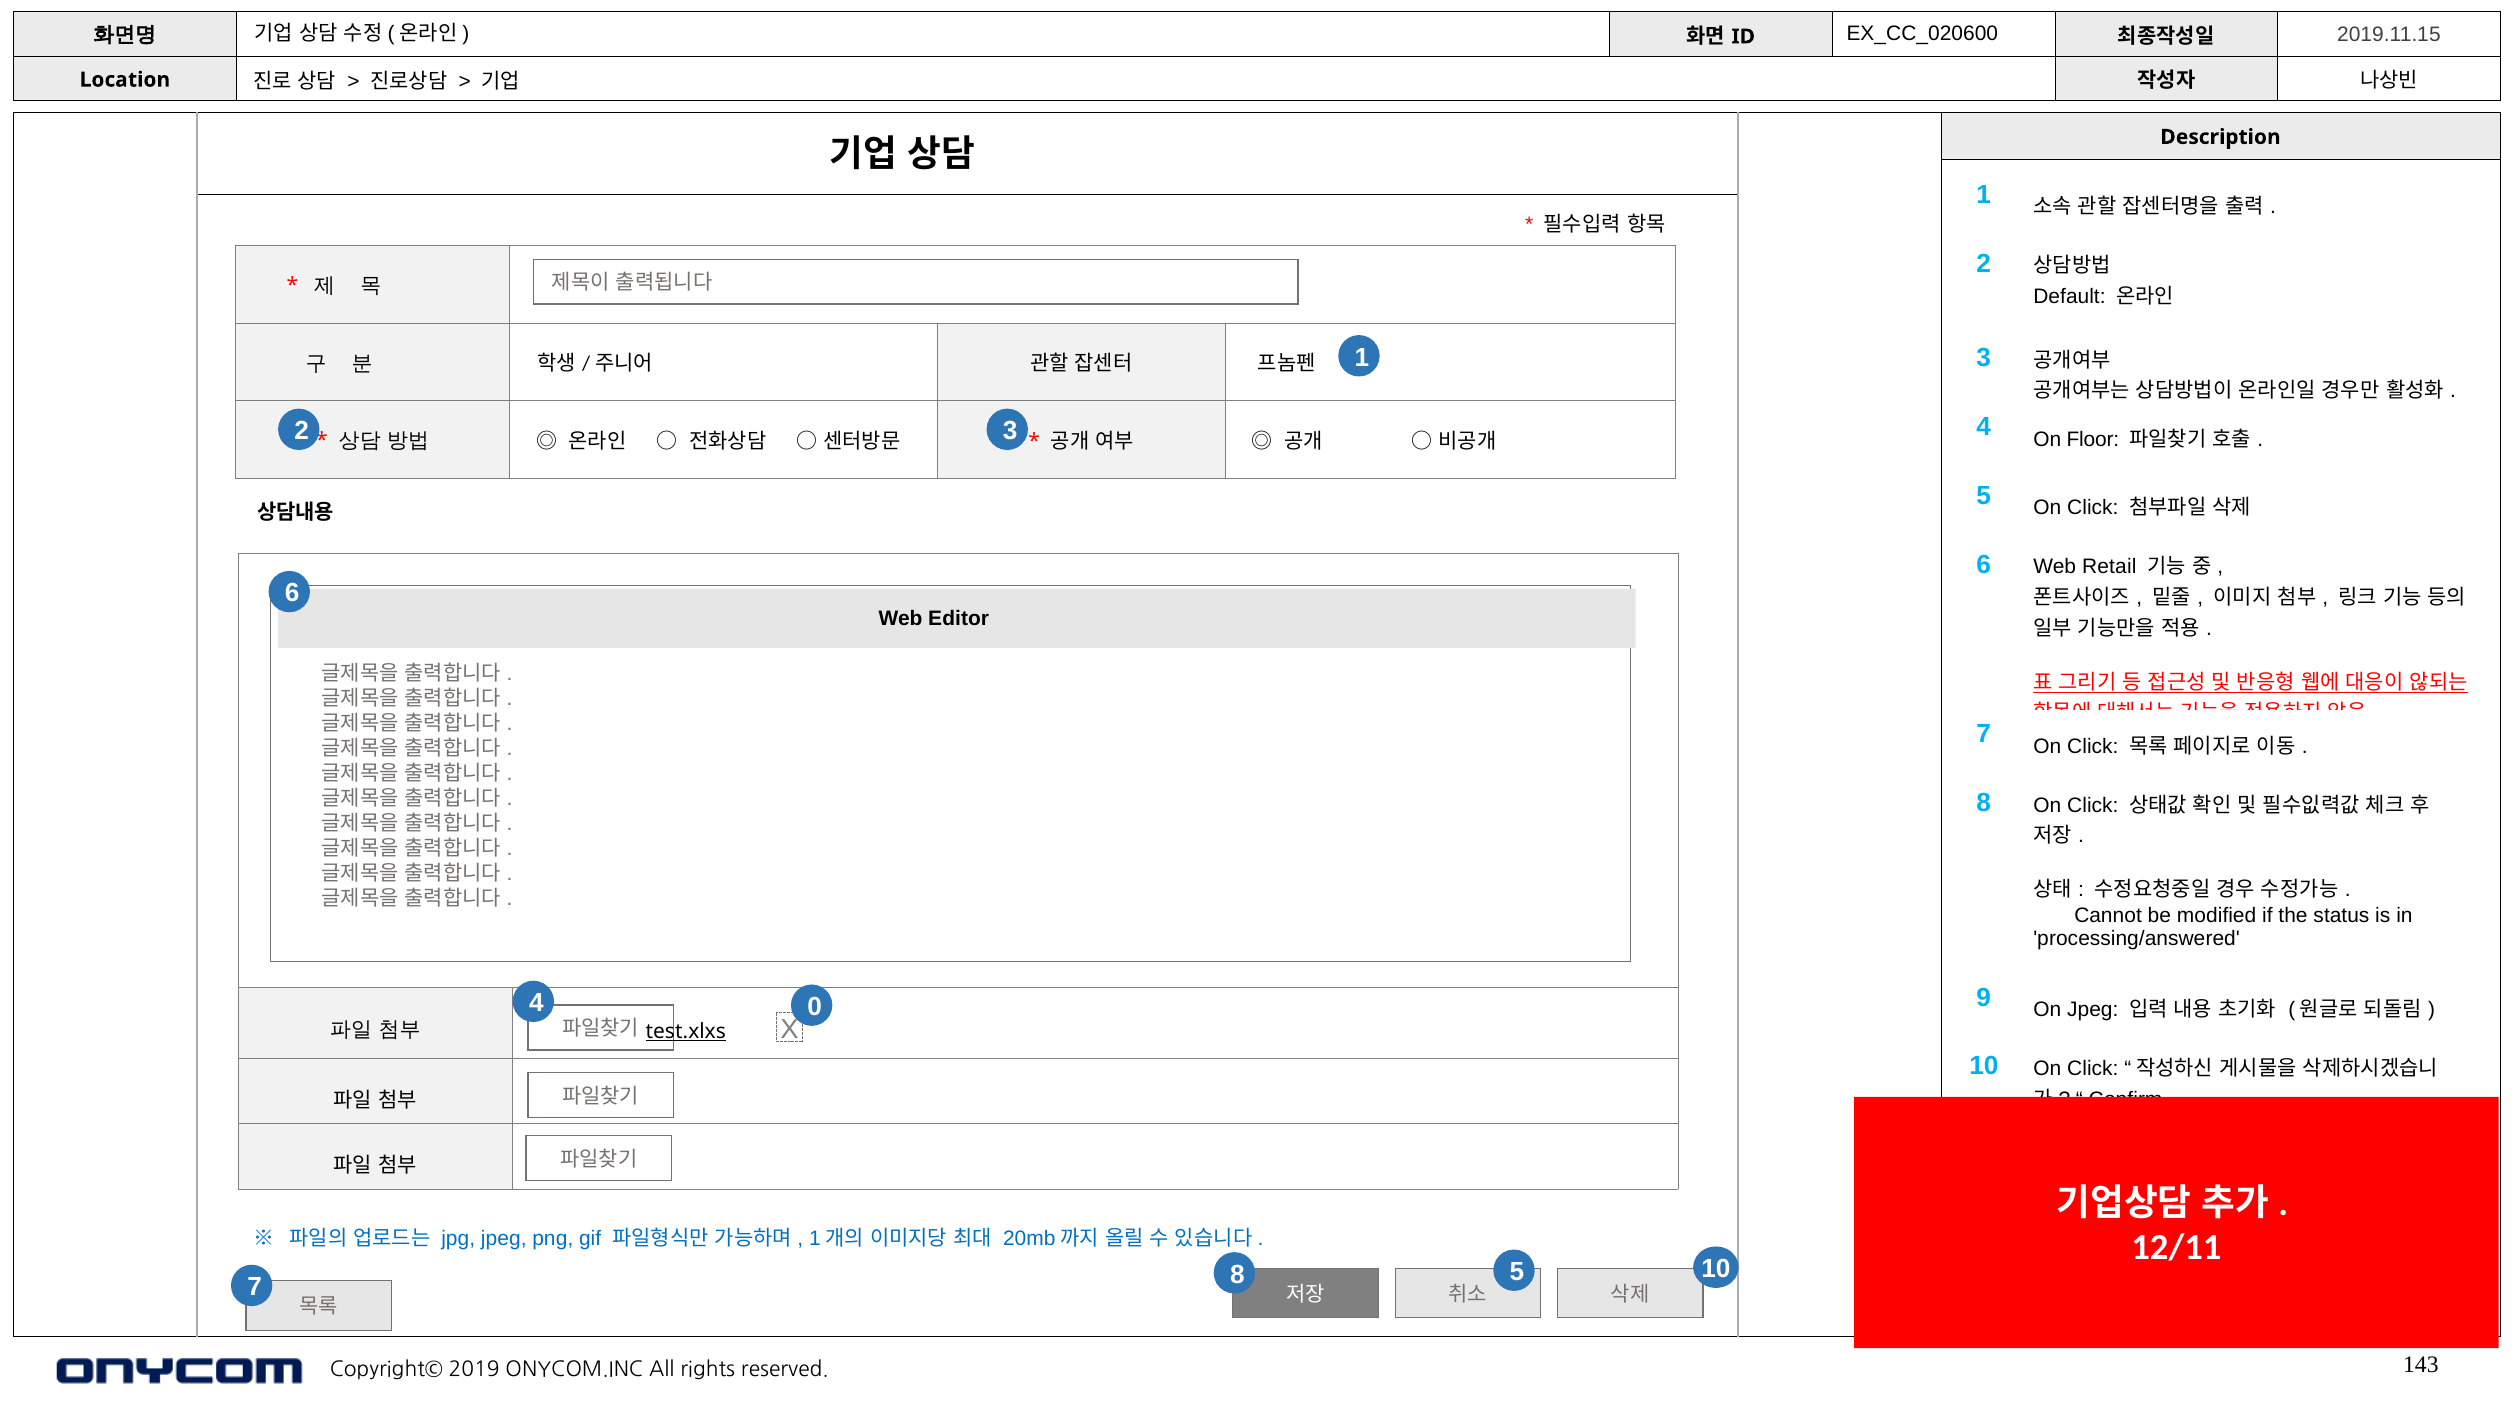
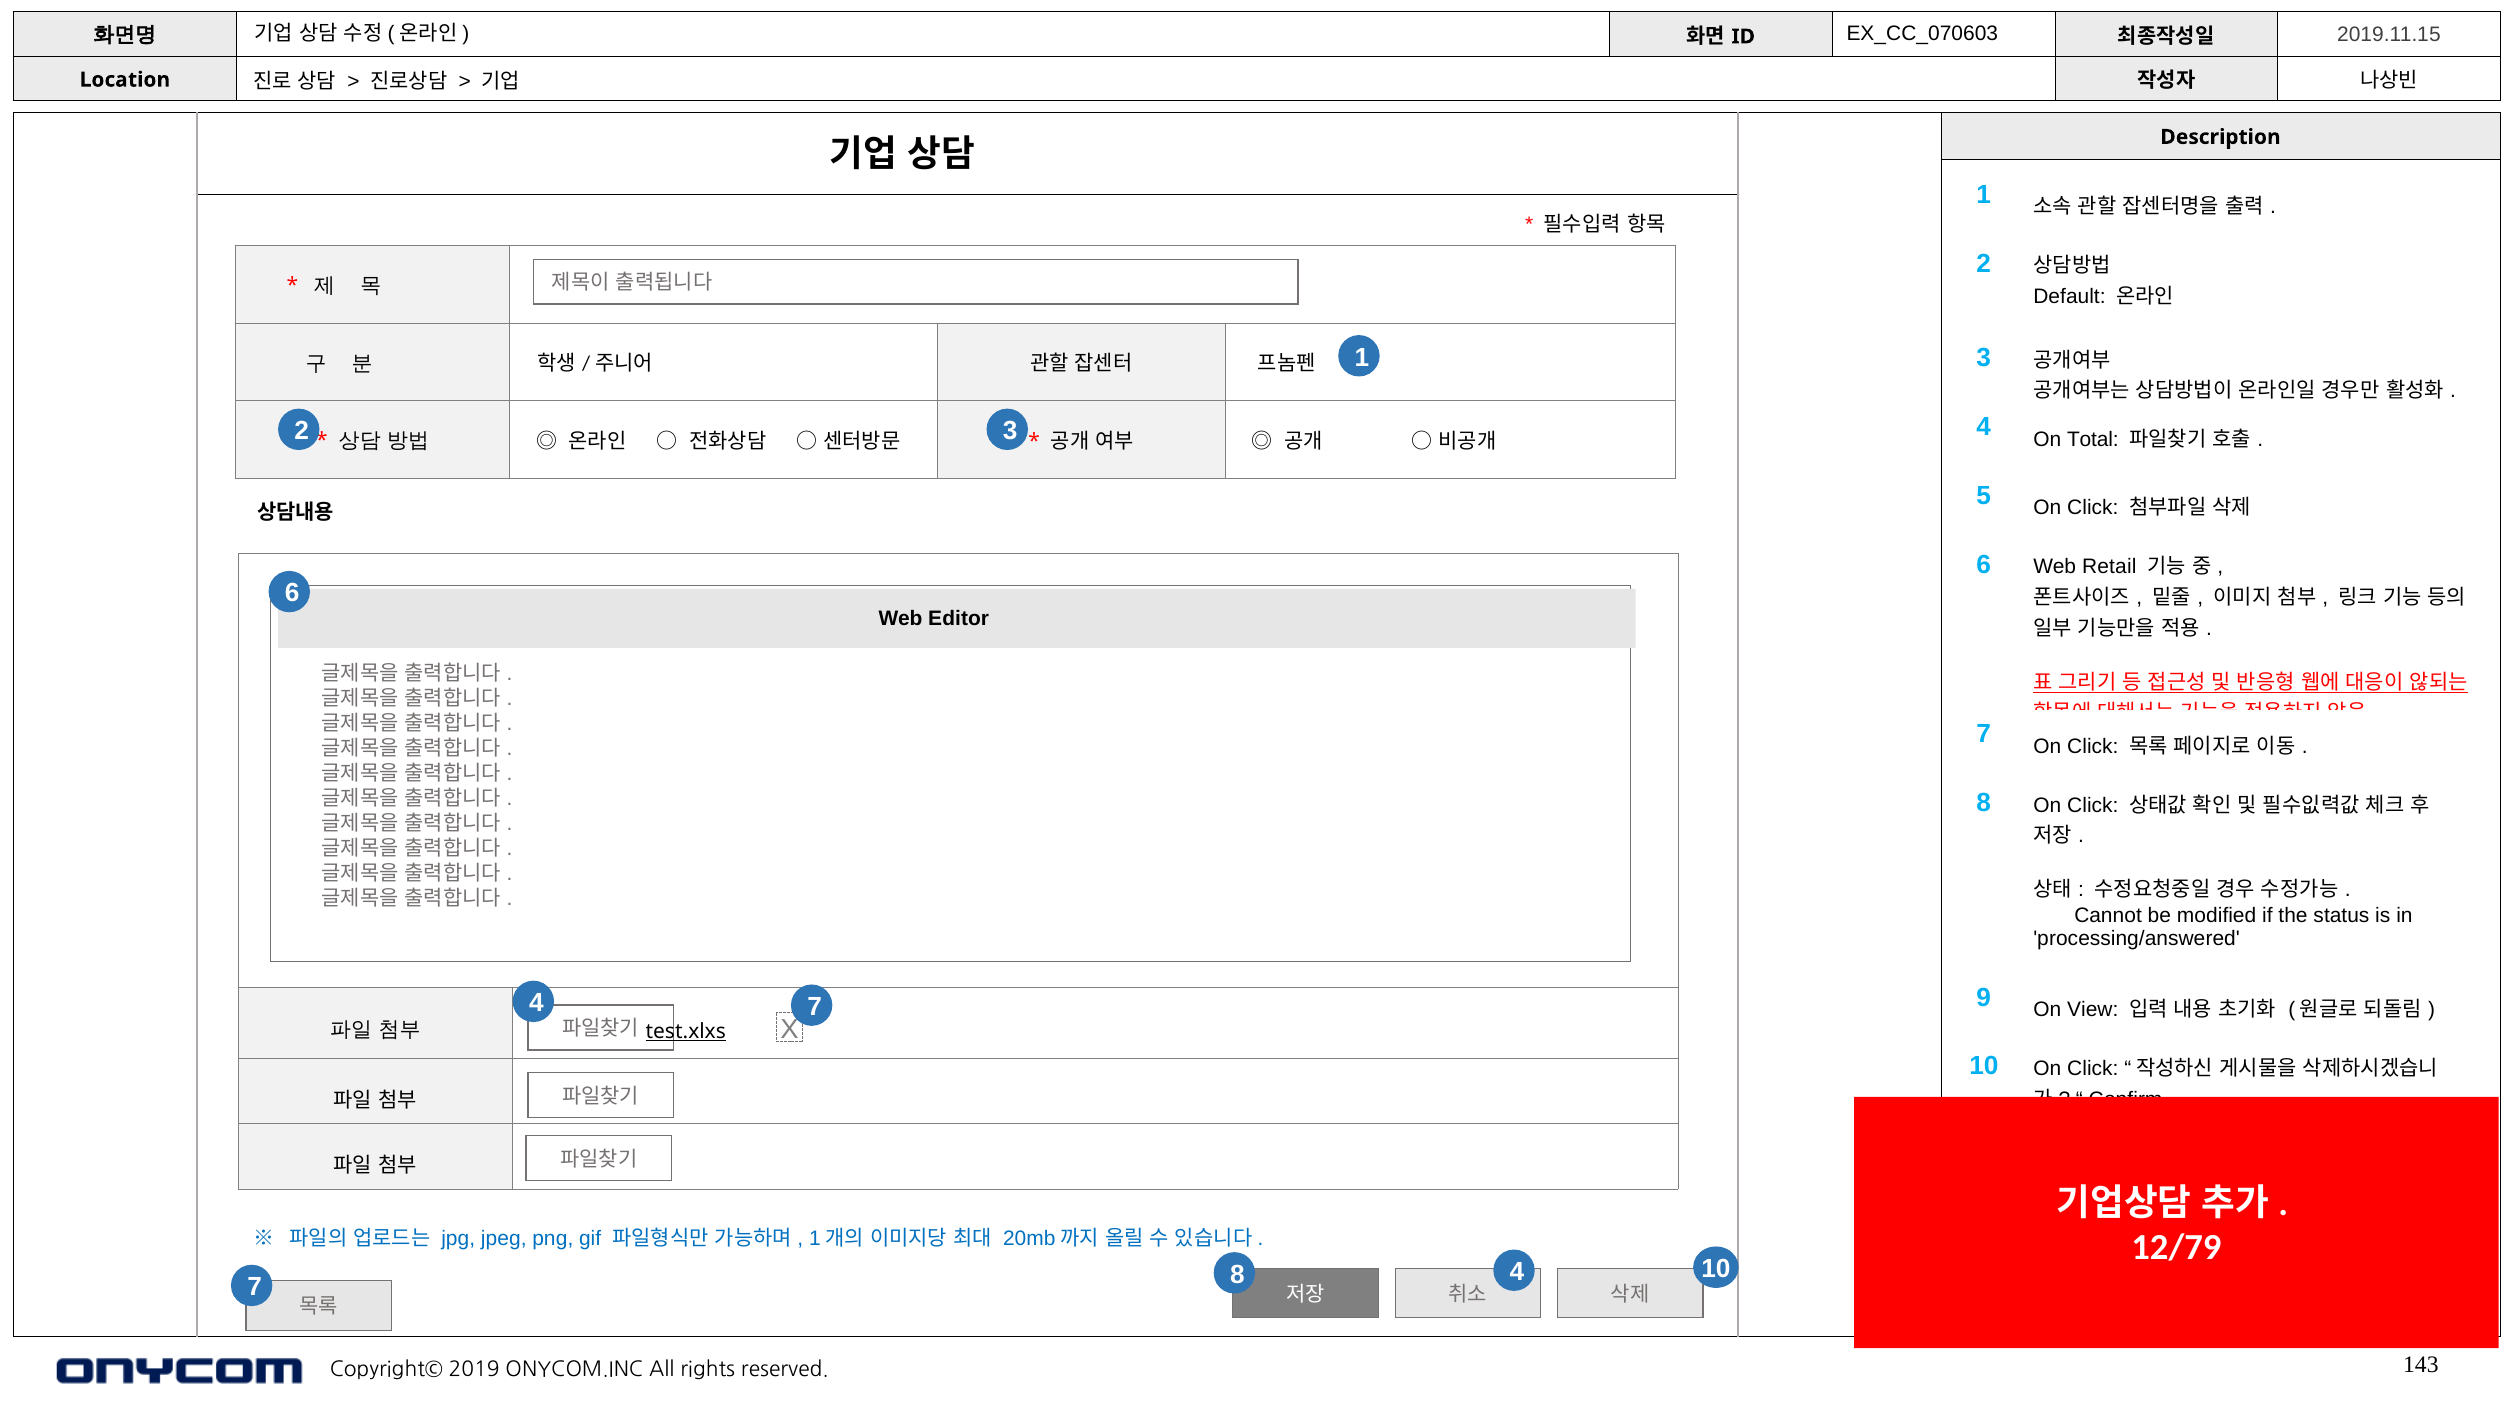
EX_CC_020600: EX_CC_020600 -> EX_CC_070603 (1922, 34)
Floor: Floor -> Total (2093, 439)
On Jpeg: Jpeg -> View (2093, 1010)
4 0: 0 -> 7 (815, 1007)
12/11: 12/11 -> 12/79 (2176, 1247)
8 5: 5 -> 4 (1517, 1272)
